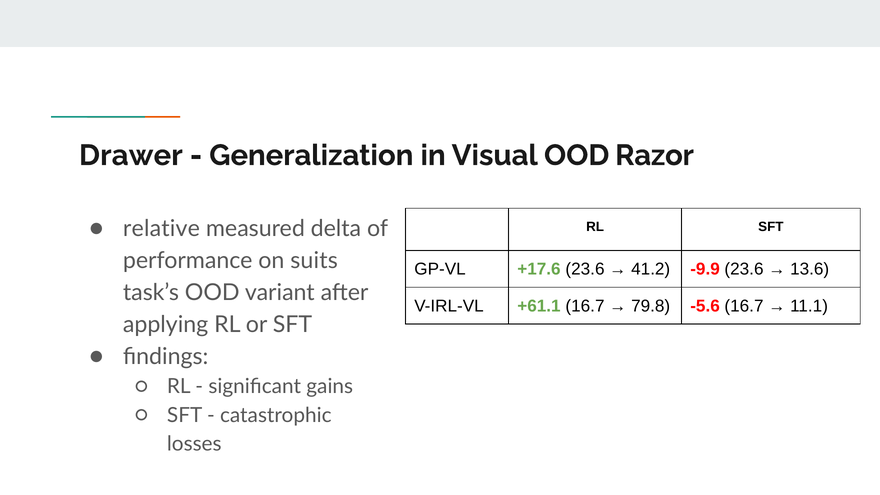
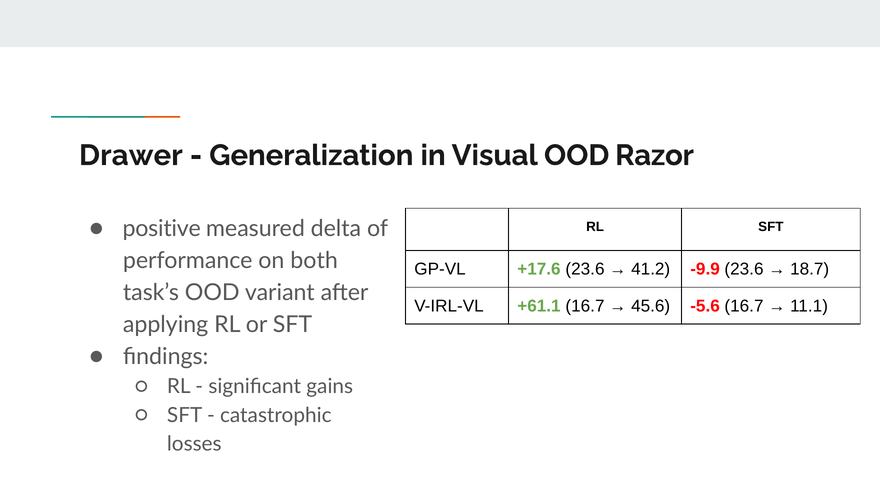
relative: relative -> positive (162, 229)
suits: suits -> both (314, 261)
13.6: 13.6 -> 18.7 (810, 269)
79.8: 79.8 -> 45.6 (651, 306)
